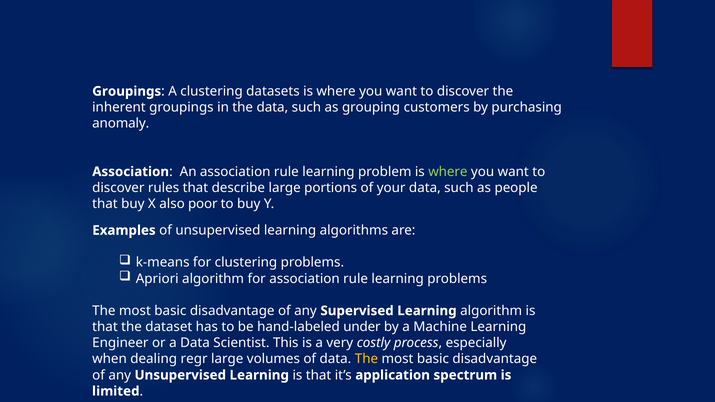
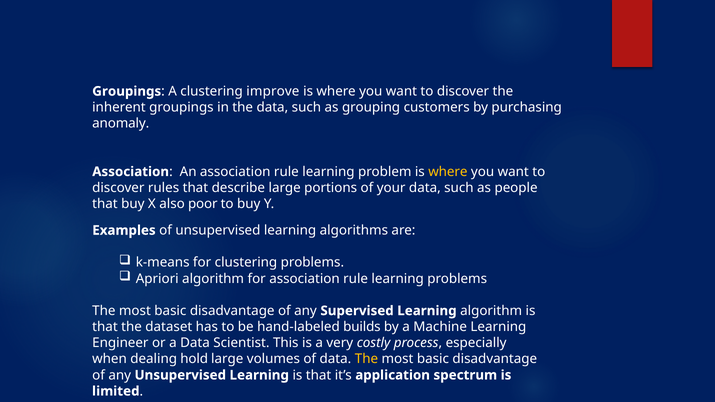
datasets: datasets -> improve (273, 91)
where colour: light green -> yellow (448, 172)
under: under -> builds (362, 327)
regr: regr -> hold (194, 359)
